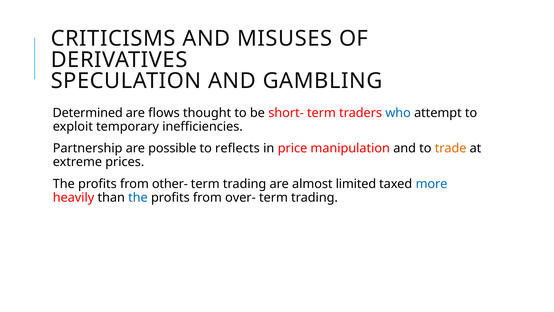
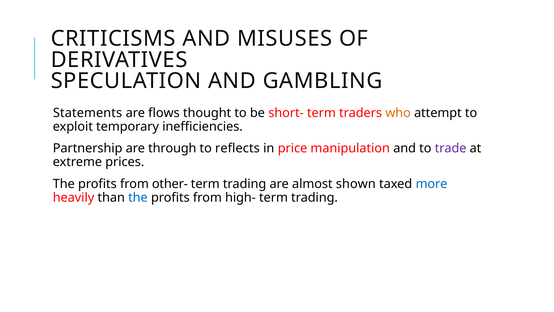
Determined: Determined -> Statements (88, 113)
who colour: blue -> orange (398, 113)
possible: possible -> through (172, 148)
trade colour: orange -> purple (451, 148)
limited: limited -> shown (356, 184)
over-: over- -> high- (240, 197)
